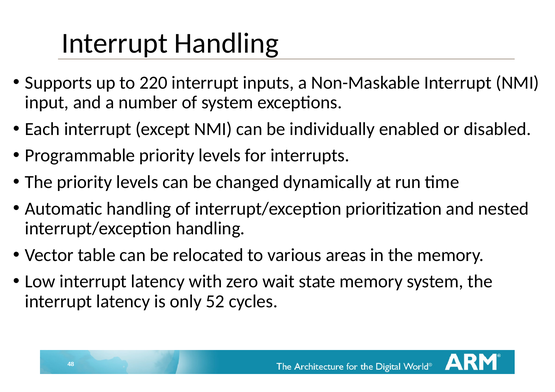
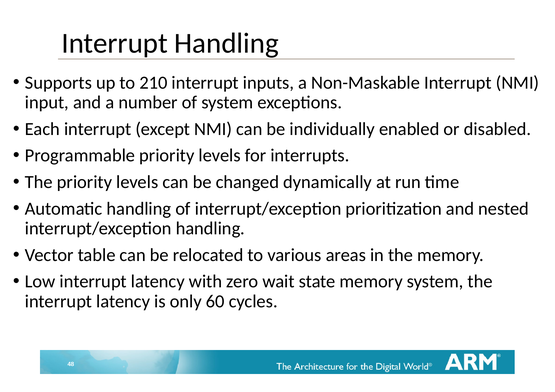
220: 220 -> 210 (153, 83)
52: 52 -> 60 (215, 302)
